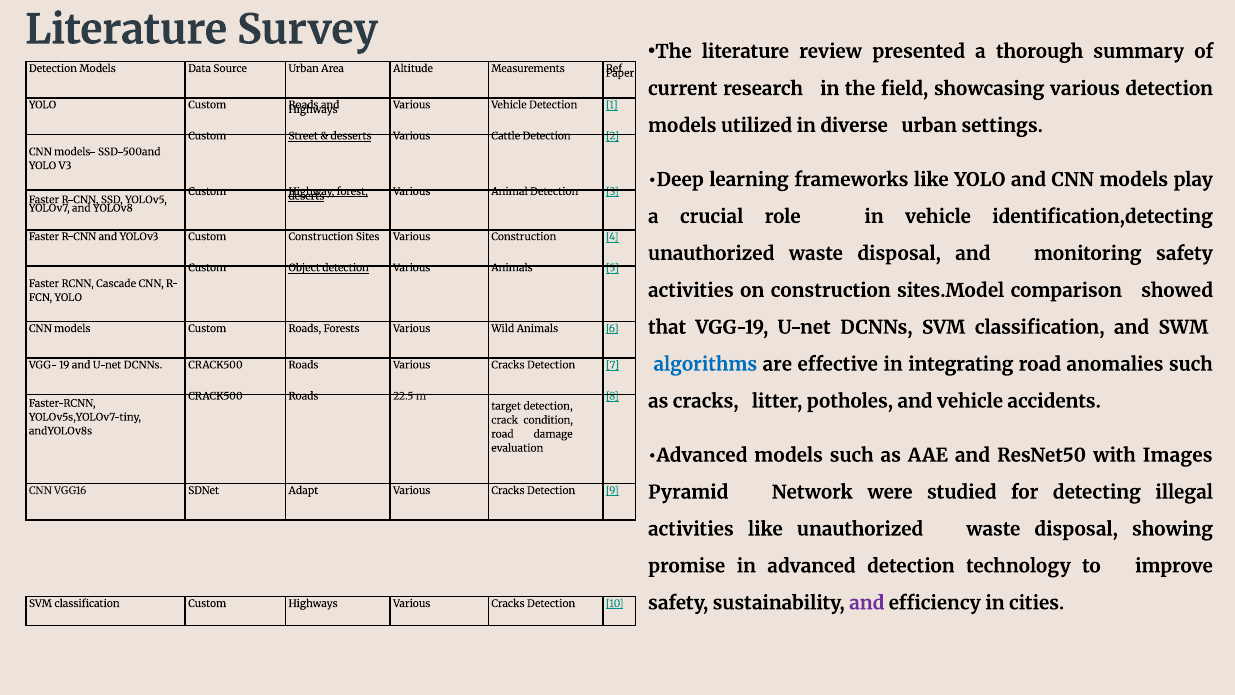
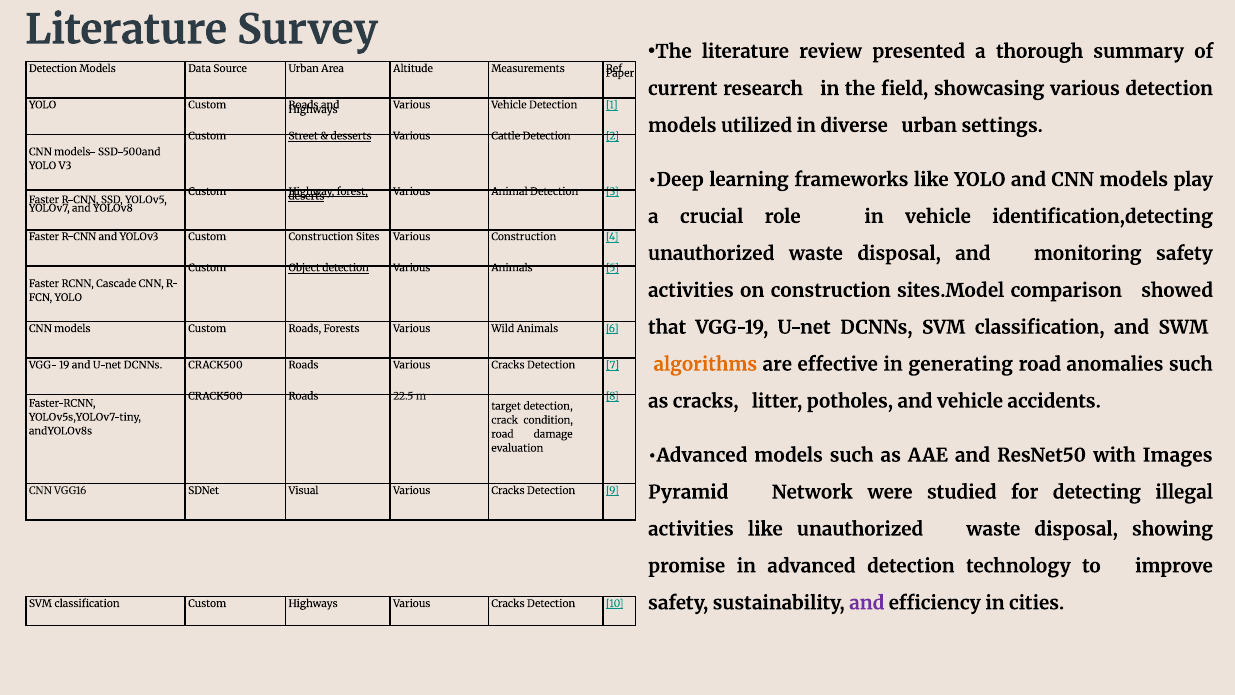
algorithms colour: blue -> orange (705, 364)
integrating: integrating -> generating (961, 364)
Adapt: Adapt -> Visual (304, 490)
